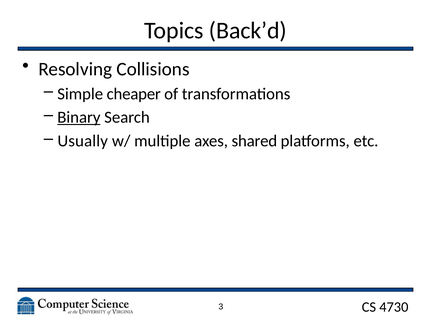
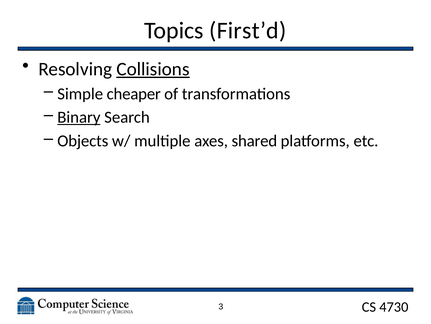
Back’d: Back’d -> First’d (248, 30)
Collisions underline: none -> present (153, 69)
Usually: Usually -> Objects (83, 141)
